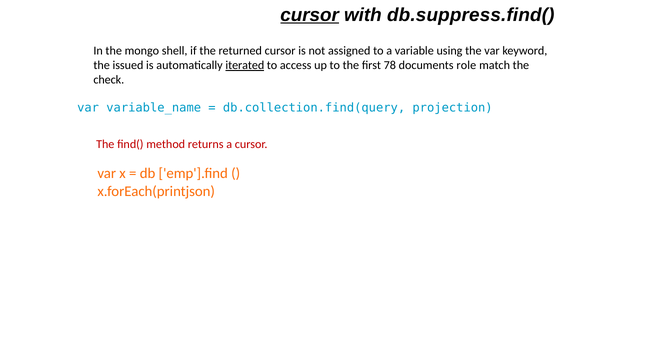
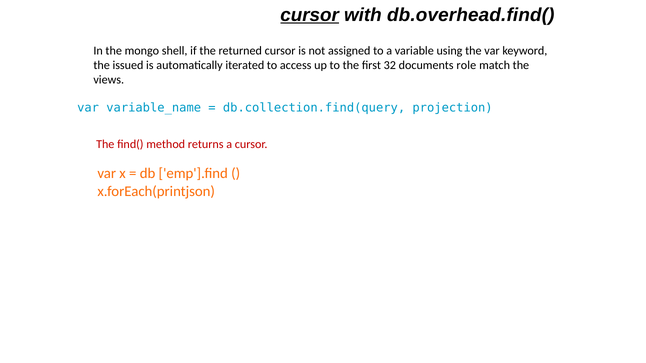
db.suppress.find(: db.suppress.find( -> db.overhead.find( (471, 15)
iterated underline: present -> none (245, 65)
78: 78 -> 32 (390, 65)
check: check -> views (109, 80)
